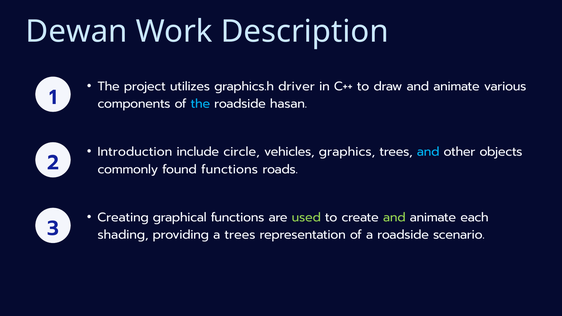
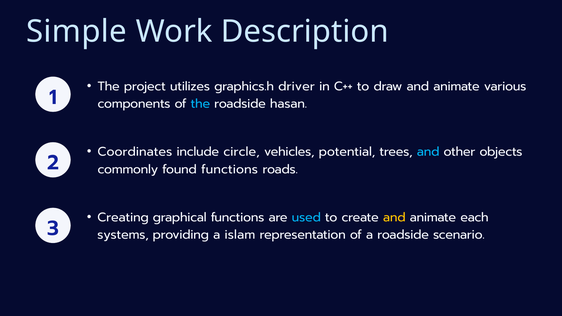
Dewan: Dewan -> Simple (76, 32)
Introduction: Introduction -> Coordinates (135, 152)
graphics: graphics -> potential (347, 152)
used colour: light green -> light blue (306, 217)
and colour: light green -> yellow (394, 217)
shading: shading -> systems (123, 235)
a trees: trees -> islam (240, 235)
